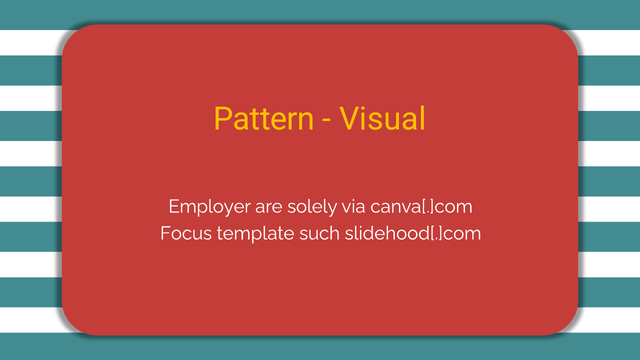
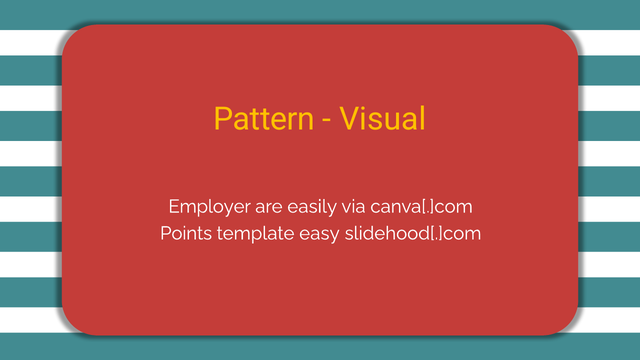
solely: solely -> easily (312, 206)
Focus: Focus -> Points (186, 233)
such: such -> easy (319, 233)
